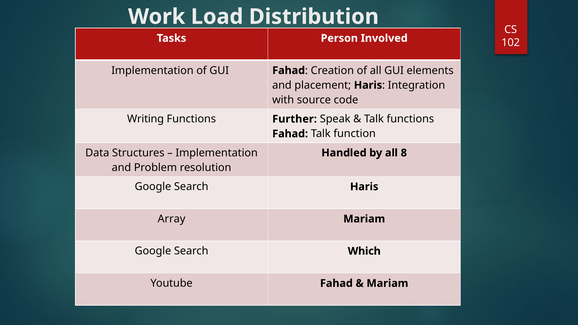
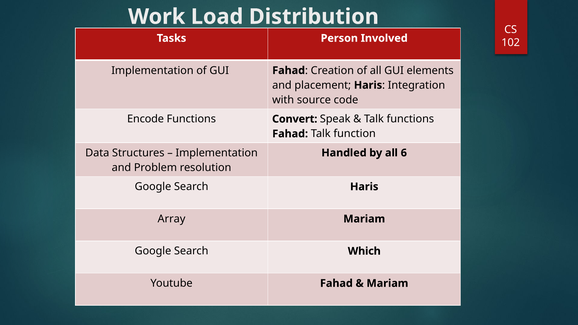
Writing: Writing -> Encode (146, 119)
Further: Further -> Convert (295, 119)
8: 8 -> 6 (404, 153)
